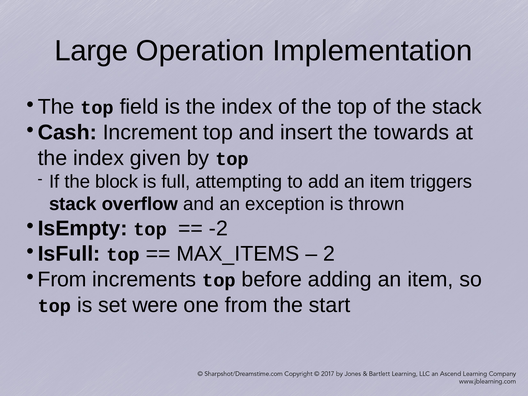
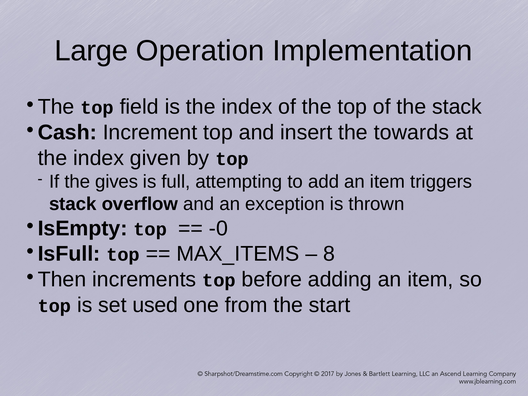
block: block -> gives (117, 182)
-2: -2 -> -0 (218, 228)
2: 2 -> 8 (329, 254)
From: From -> Then (62, 279)
were: were -> used (155, 305)
